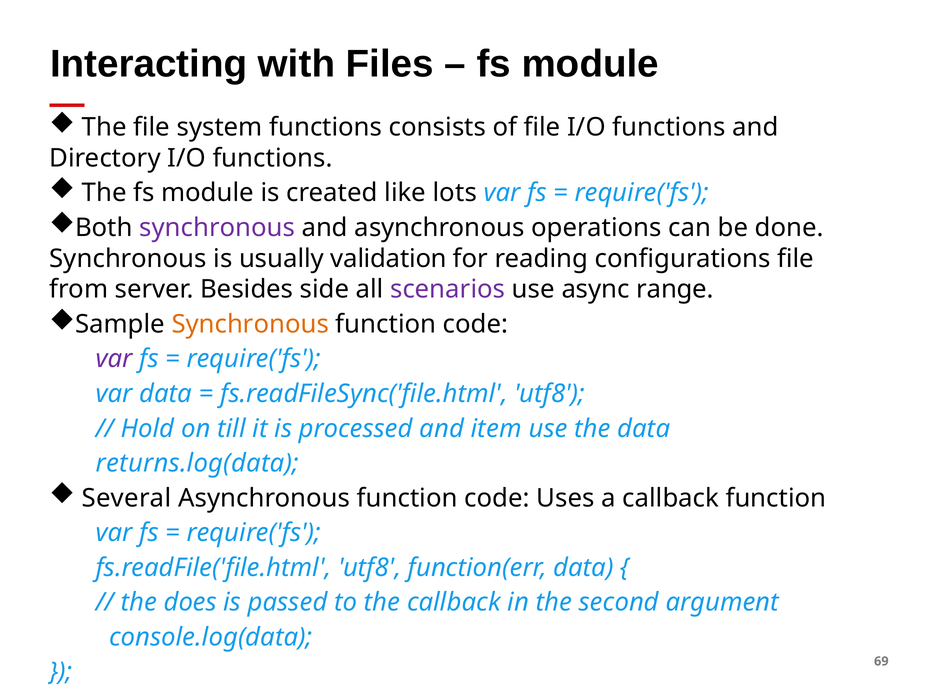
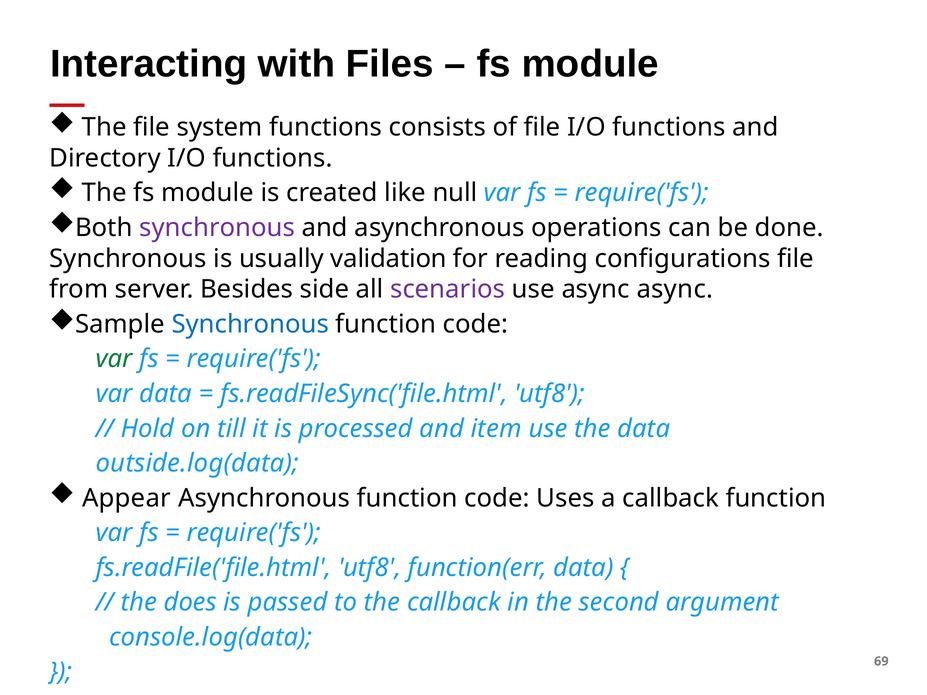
lots: lots -> null (455, 193)
async range: range -> async (675, 290)
Synchronous colour: orange -> blue (250, 324)
var colour: purple -> green (114, 359)
returns.log(data: returns.log(data -> outside.log(data (197, 463)
Several: Several -> Appear (127, 498)
